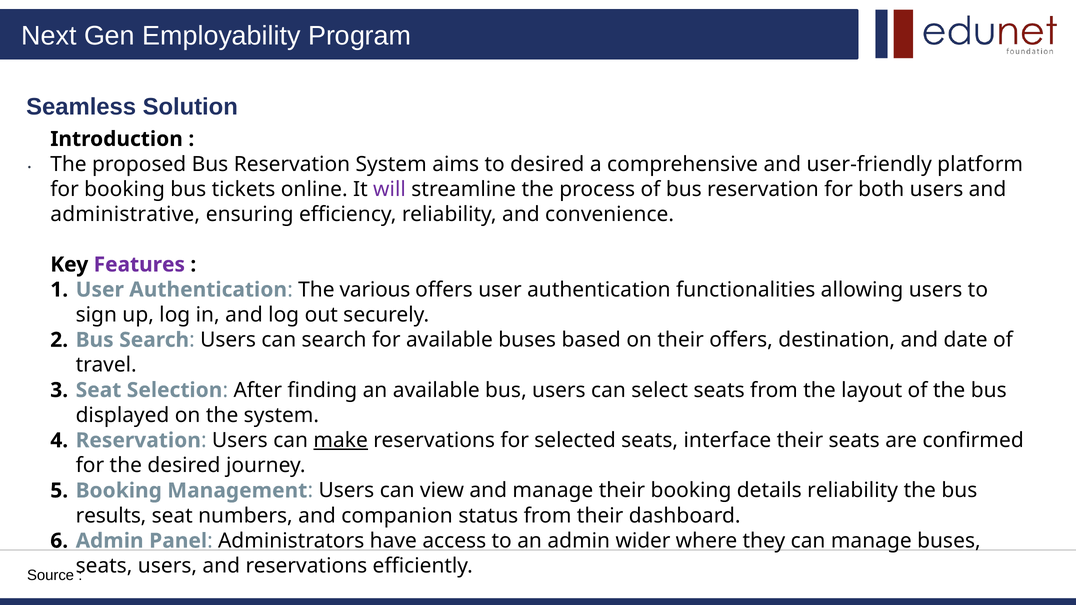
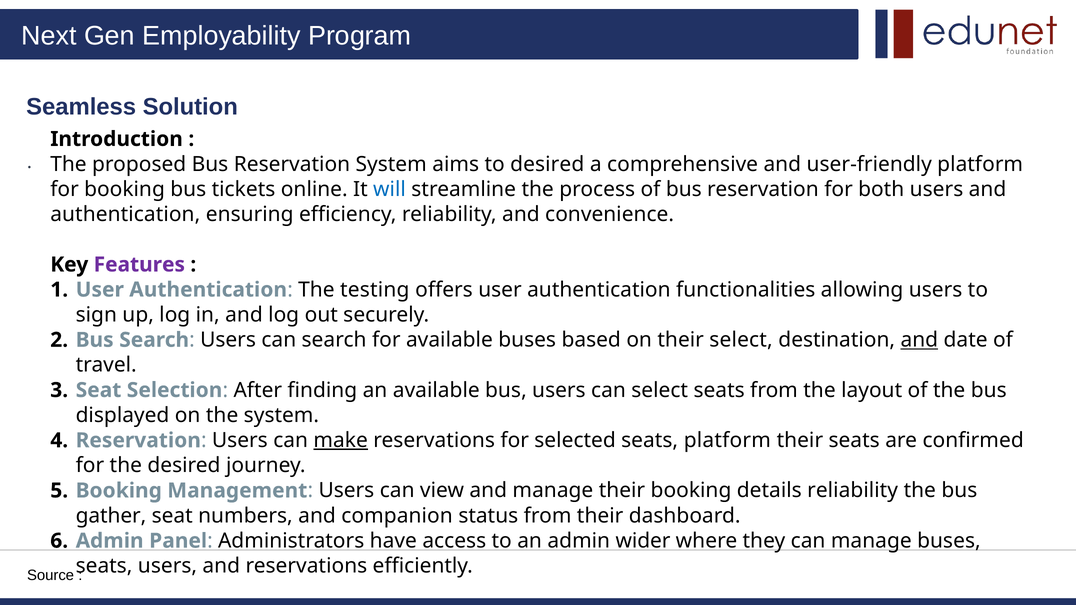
will colour: purple -> blue (390, 189)
administrative: administrative -> authentication (125, 214)
various: various -> testing (375, 290)
their offers: offers -> select (741, 340)
and underline: none -> present (919, 340)
seats interface: interface -> platform (727, 441)
results: results -> gather (111, 516)
